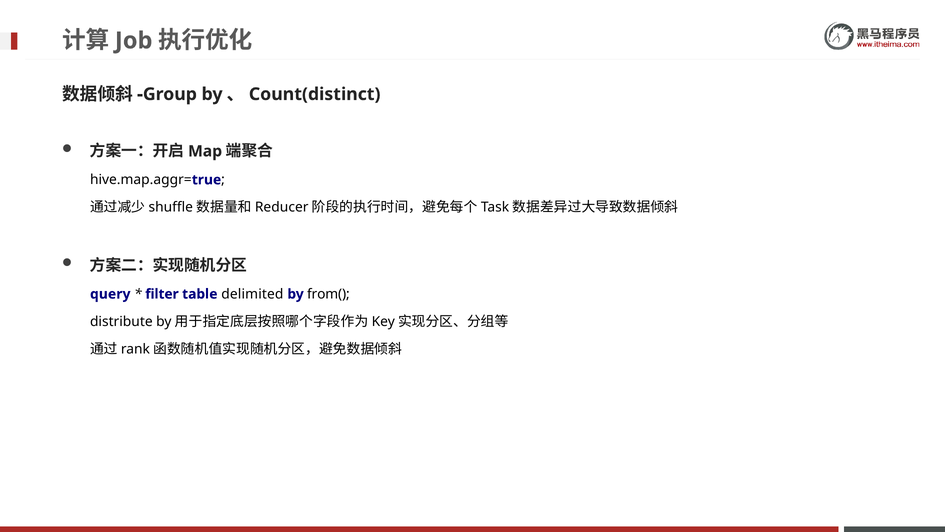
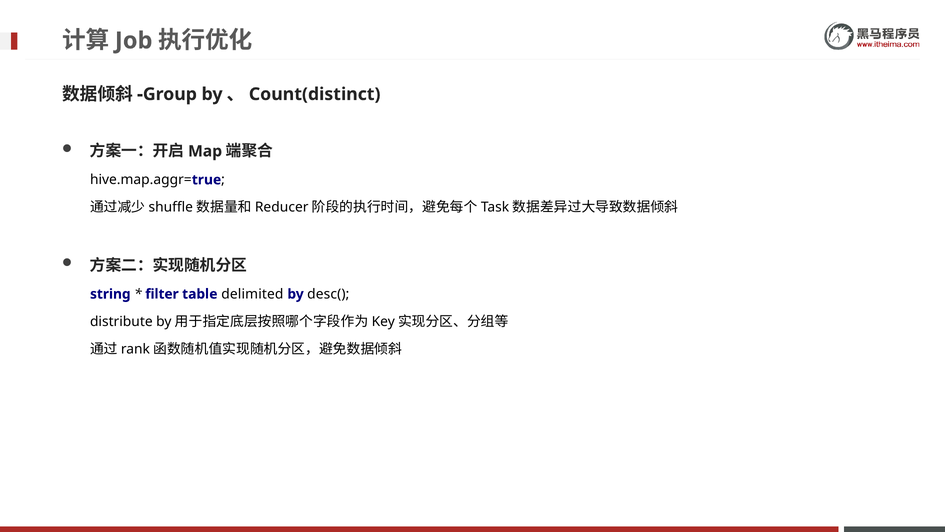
query: query -> string (110, 294)
from(: from( -> desc( (328, 294)
